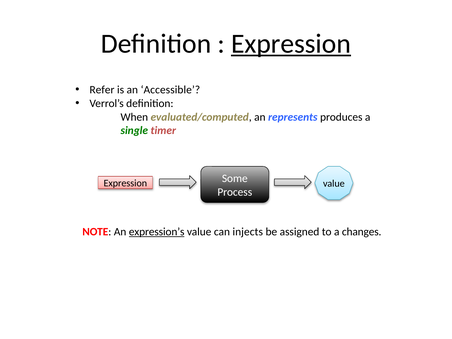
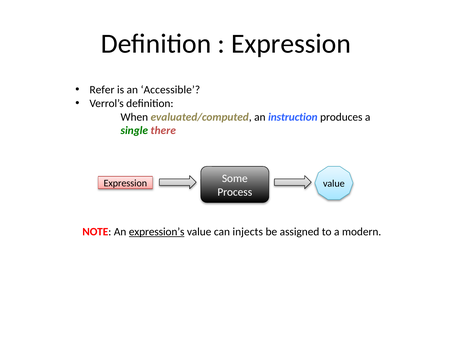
Expression underline: present -> none (291, 44)
represents: represents -> instruction (293, 117)
timer: timer -> there (163, 131)
changes: changes -> modern (362, 232)
